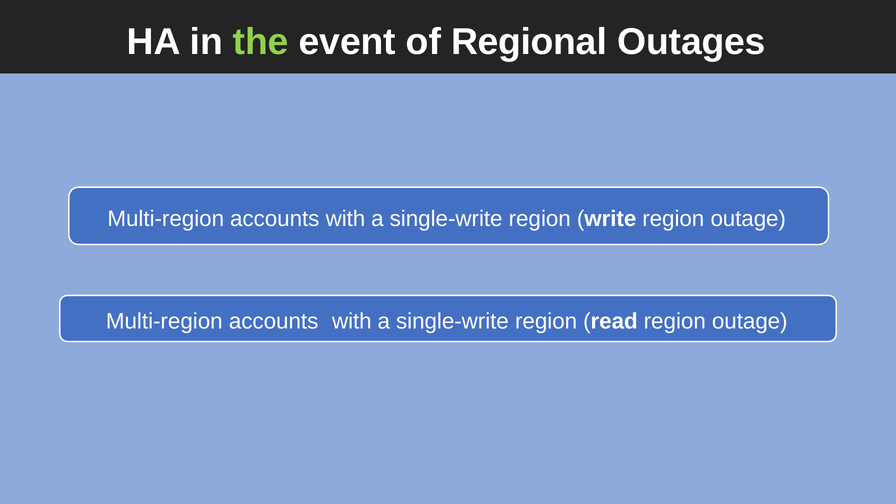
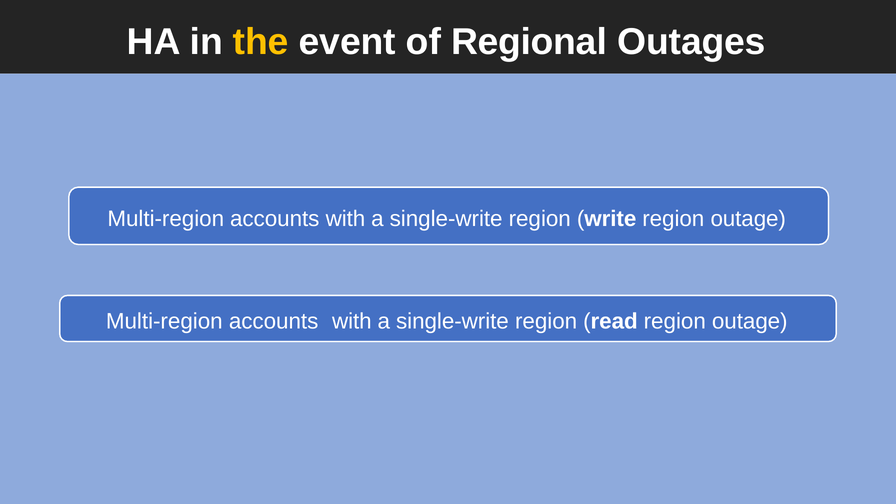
the colour: light green -> yellow (261, 42)
